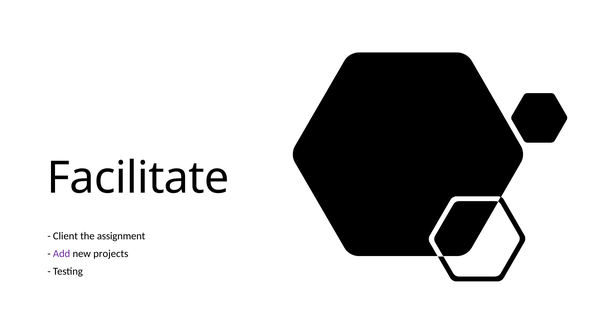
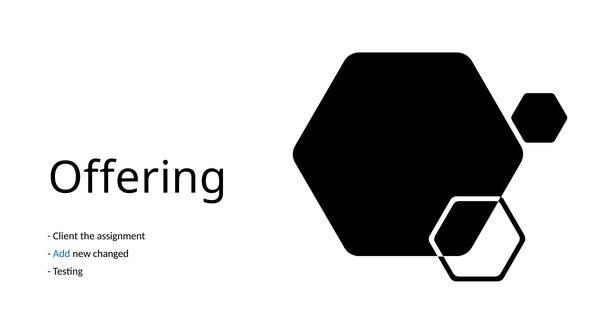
Facilitate: Facilitate -> Offering (138, 178)
Add colour: purple -> blue (62, 253)
projects: projects -> changed (111, 253)
